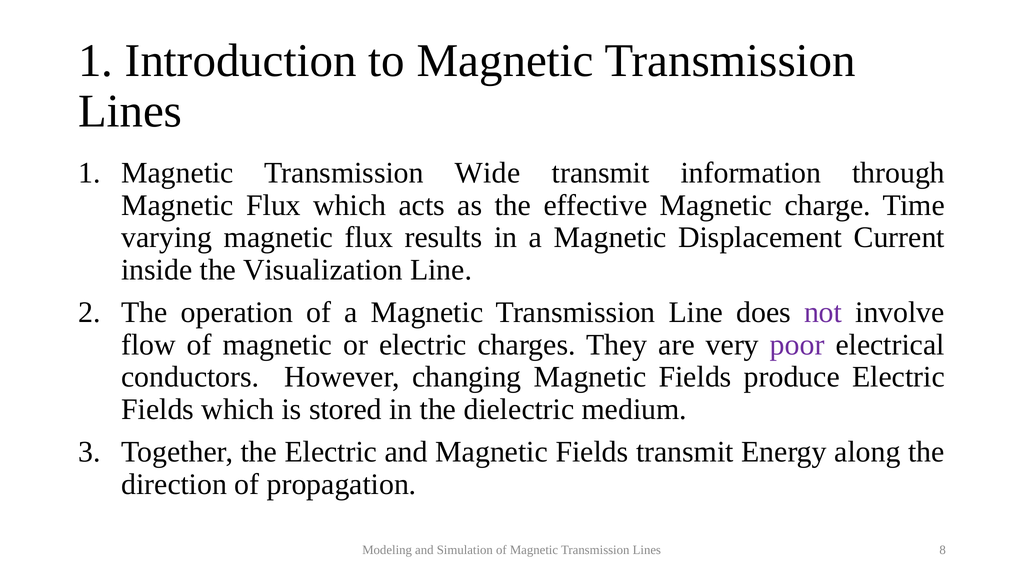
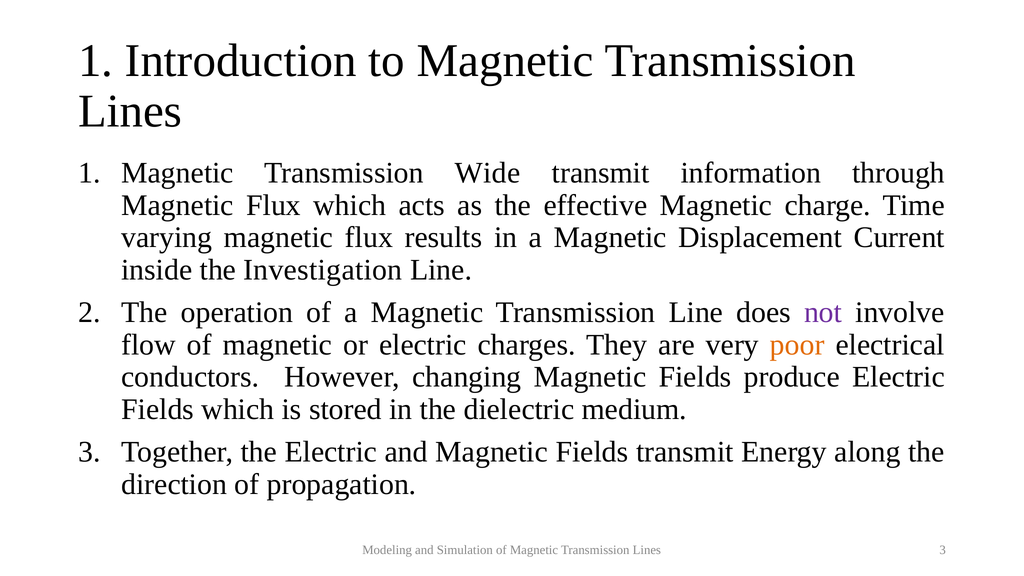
Visualization: Visualization -> Investigation (323, 270)
poor colour: purple -> orange (797, 345)
Lines 8: 8 -> 3 (943, 550)
